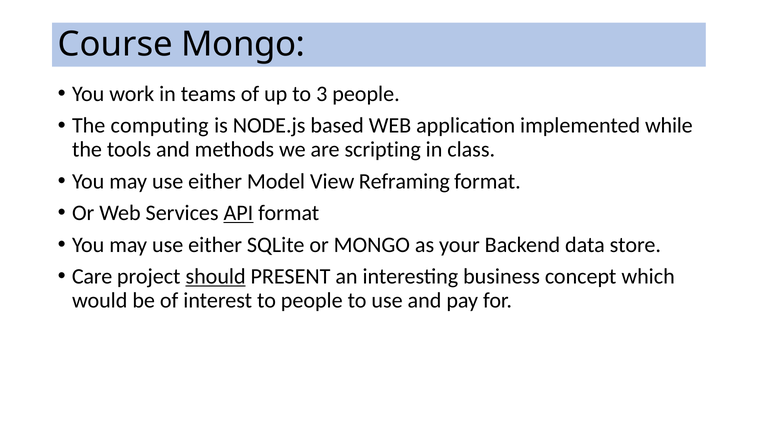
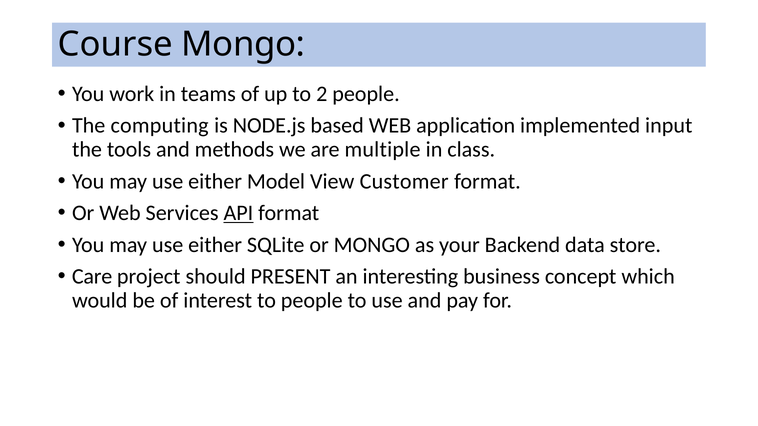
3: 3 -> 2 (322, 94)
while: while -> input (669, 126)
scripting: scripting -> multiple (383, 150)
Reframing: Reframing -> Customer (404, 181)
should underline: present -> none (216, 277)
